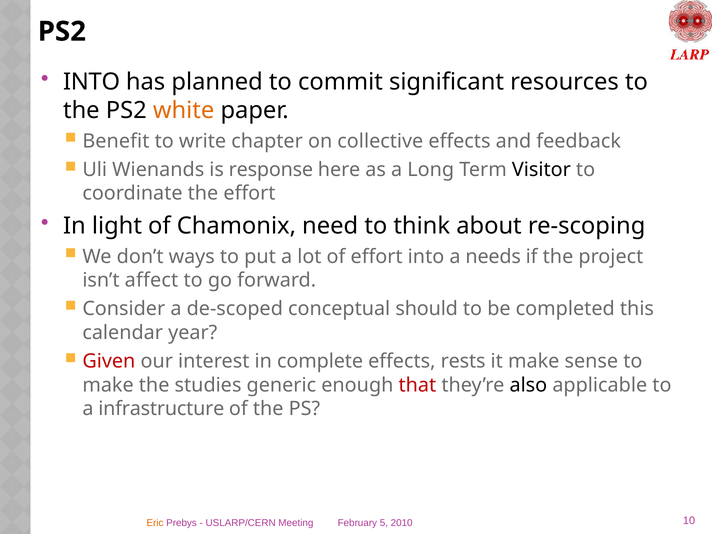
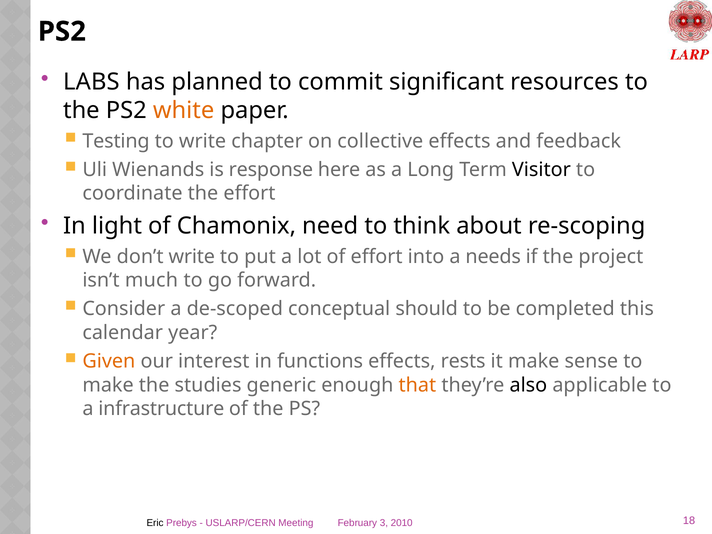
INTO: INTO -> LABS (91, 82)
Benefit: Benefit -> Testing (116, 141)
don’t ways: ways -> write (192, 257)
affect: affect -> much (151, 280)
Given colour: red -> orange (109, 361)
complete: complete -> functions (320, 361)
that colour: red -> orange (417, 385)
5: 5 -> 3 (384, 523)
Eric colour: orange -> black (155, 523)
10: 10 -> 18 (689, 521)
